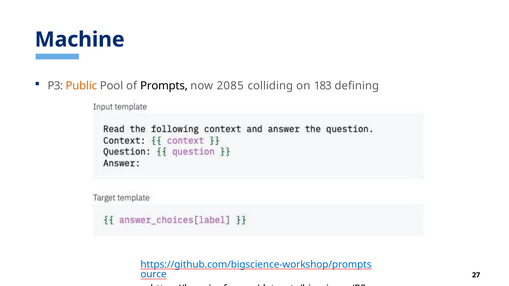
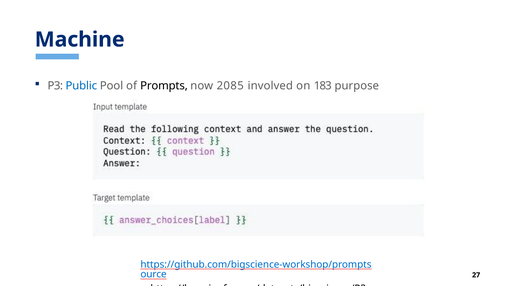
Public colour: orange -> blue (81, 86)
colliding: colliding -> involved (270, 86)
defining: defining -> purpose (357, 86)
